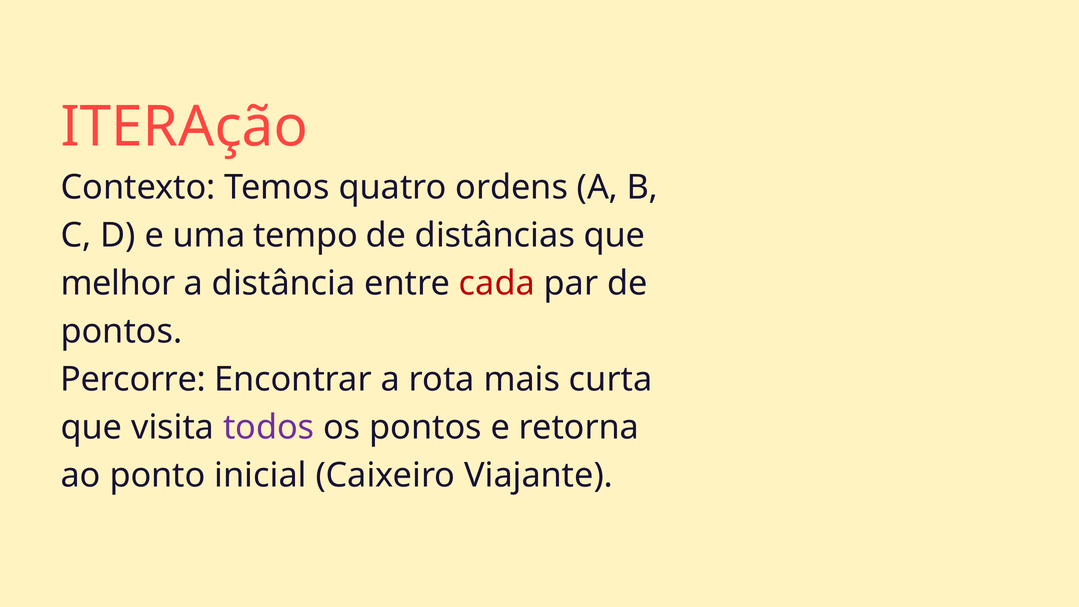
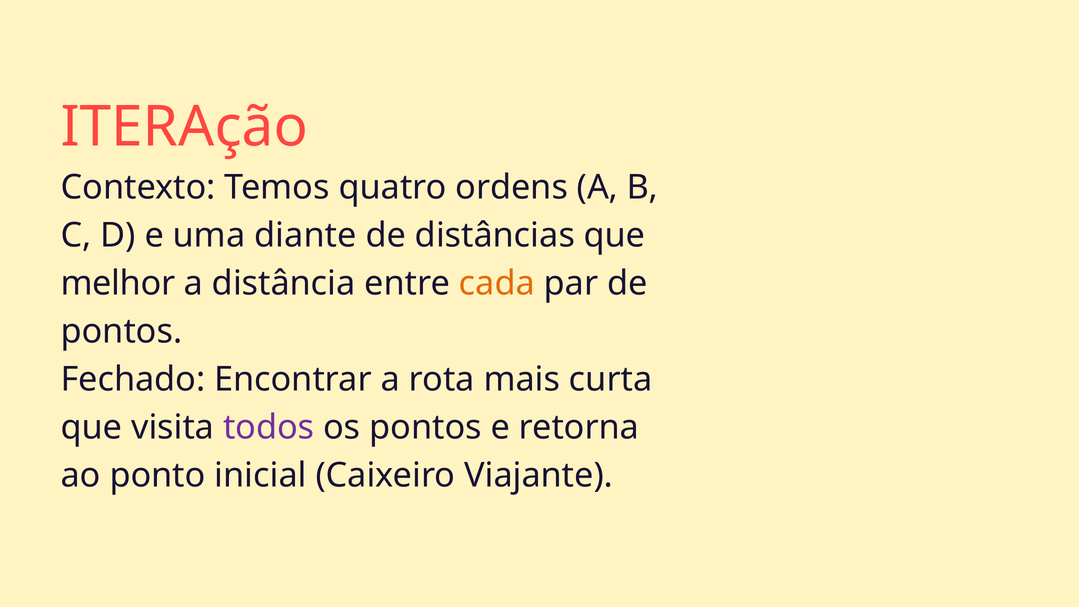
tempo: tempo -> diante (305, 235)
cada colour: red -> orange (497, 283)
Percorre: Percorre -> Fechado (133, 379)
